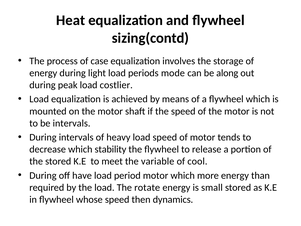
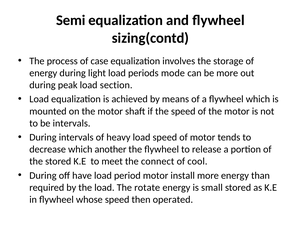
Heat: Heat -> Semi (71, 20)
be along: along -> more (227, 73)
costlier: costlier -> section (116, 85)
stability: stability -> another (111, 149)
variable: variable -> connect (158, 161)
motor which: which -> install (183, 175)
dynamics: dynamics -> operated (173, 199)
